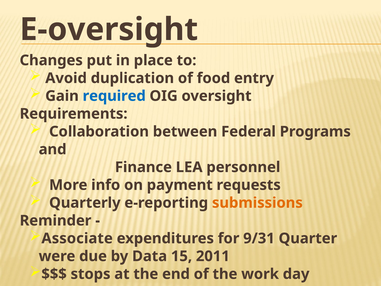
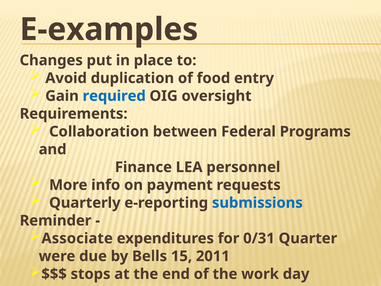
E-oversight: E-oversight -> E-examples (109, 29)
submissions colour: orange -> blue (257, 203)
9/31: 9/31 -> 0/31 (259, 238)
Data: Data -> Bells (150, 256)
